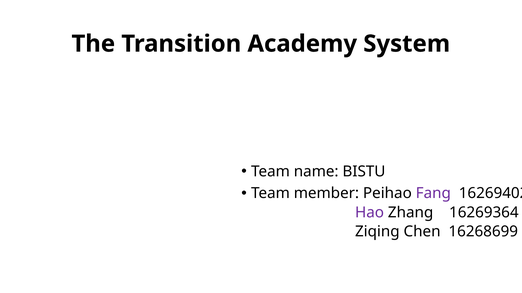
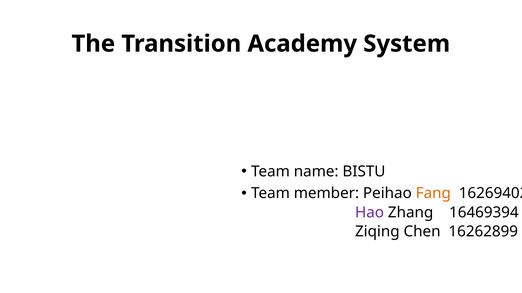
Fang colour: purple -> orange (433, 194)
16269364: 16269364 -> 16469394 (484, 213)
16268699: 16268699 -> 16262899 (483, 232)
